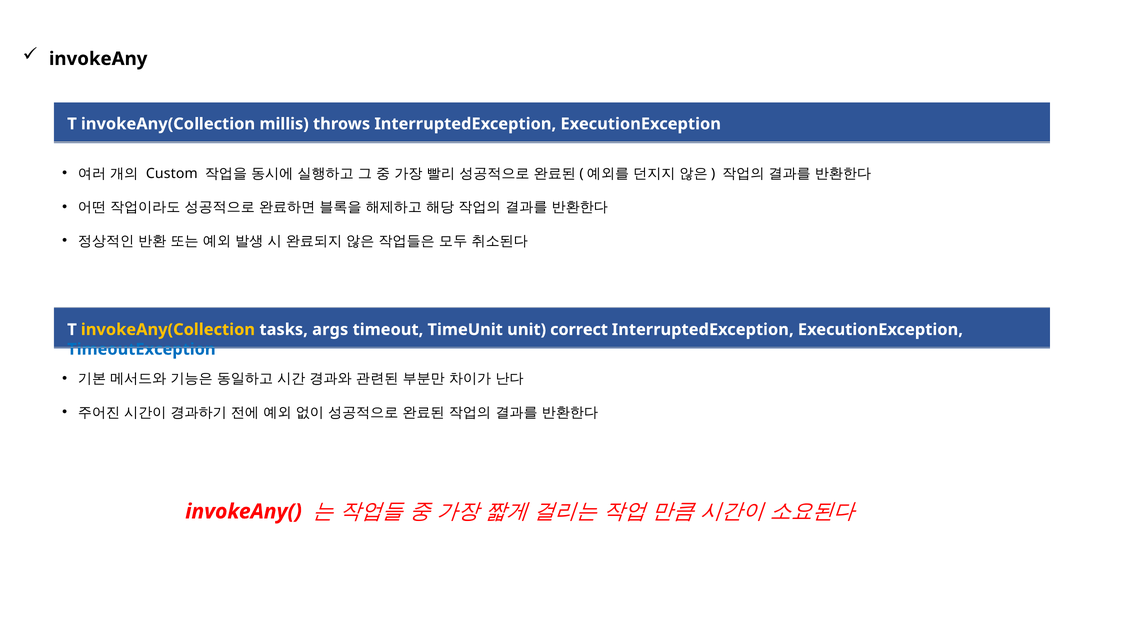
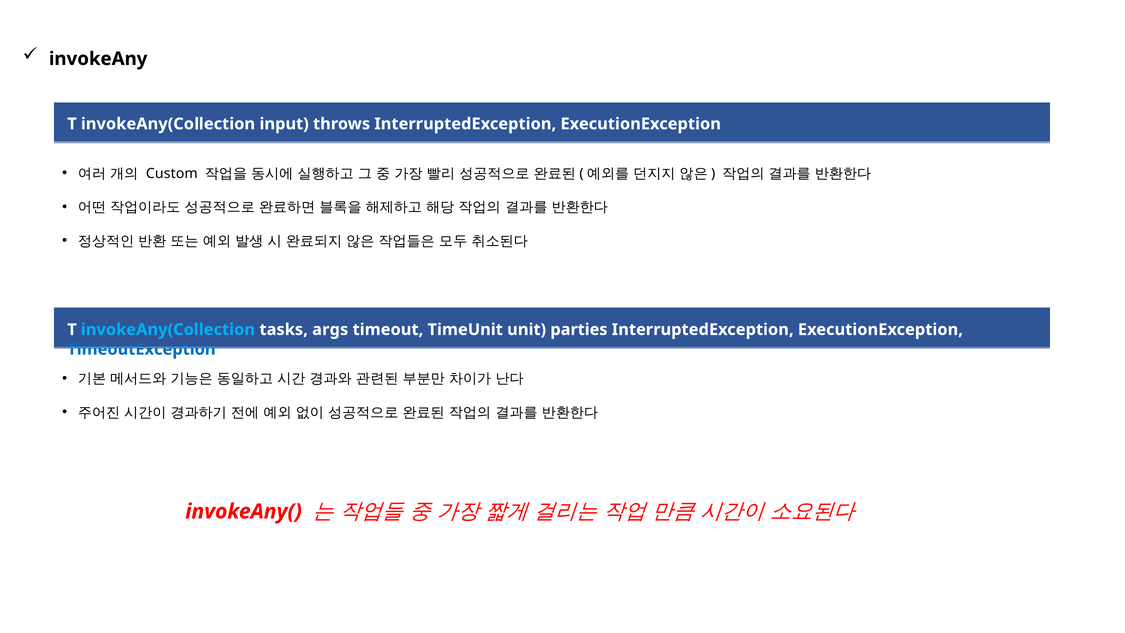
millis: millis -> input (284, 124)
invokeAny(Collection colour: yellow -> light blue (168, 329)
correct: correct -> parties (579, 329)
